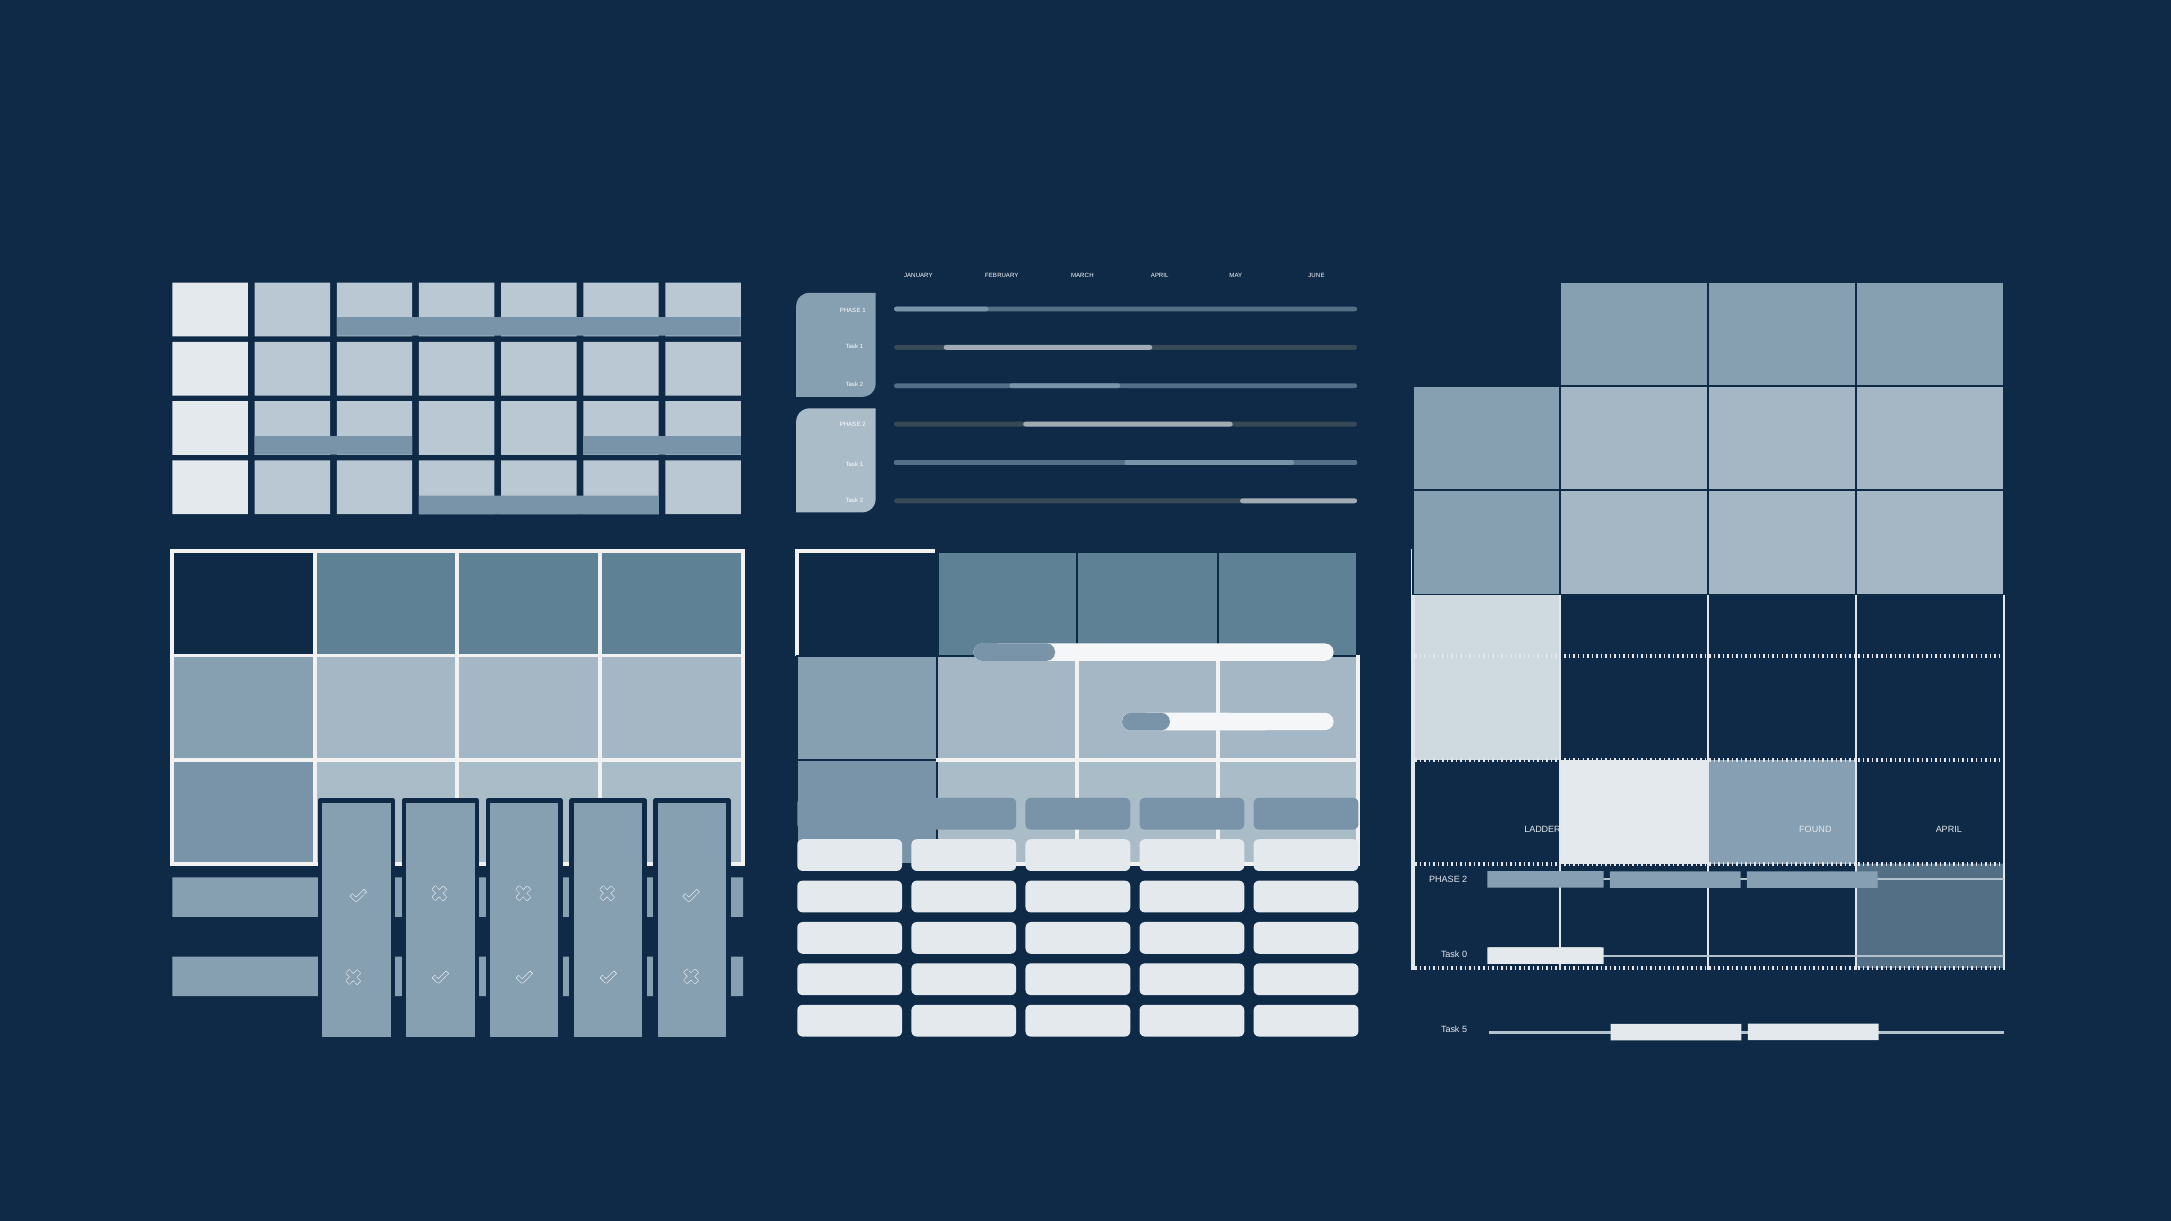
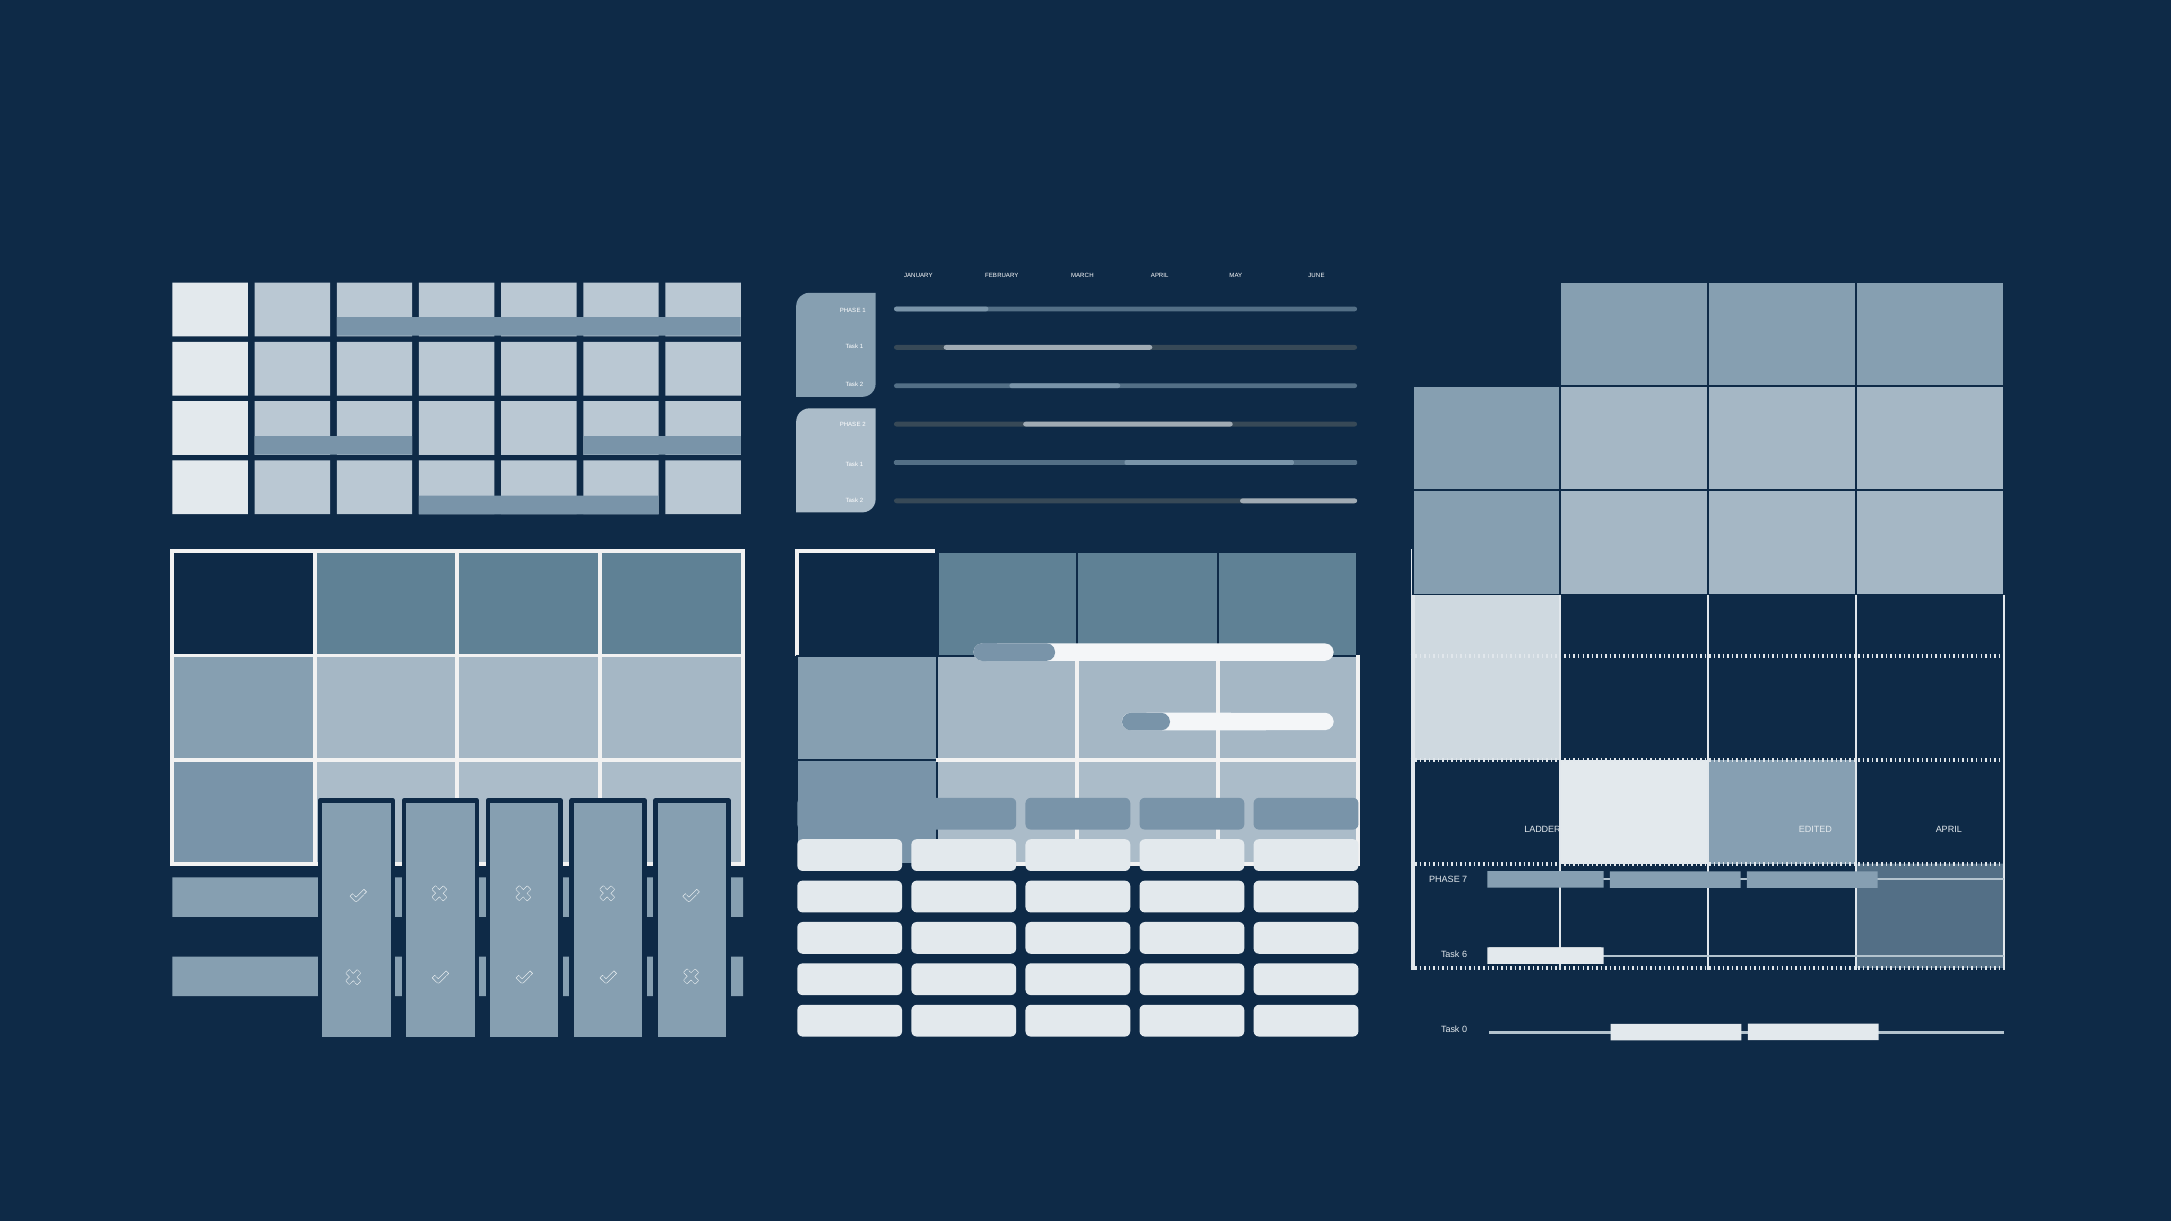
FOUND: FOUND -> EDITED (1815, 830)
2: 2 -> 7 (1465, 880)
0: 0 -> 6 (1465, 955)
5: 5 -> 0 (1465, 1030)
